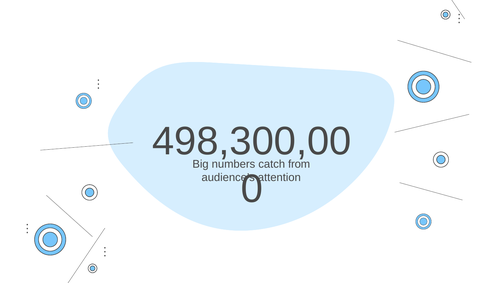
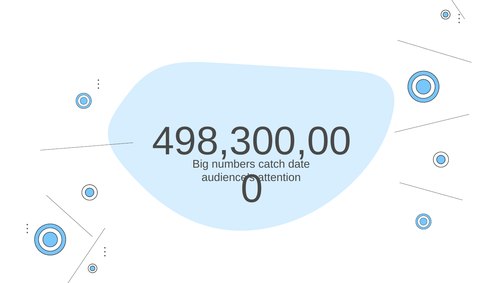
from: from -> date (299, 164)
